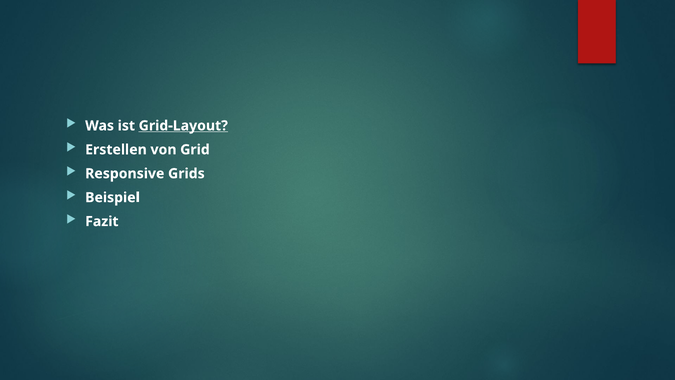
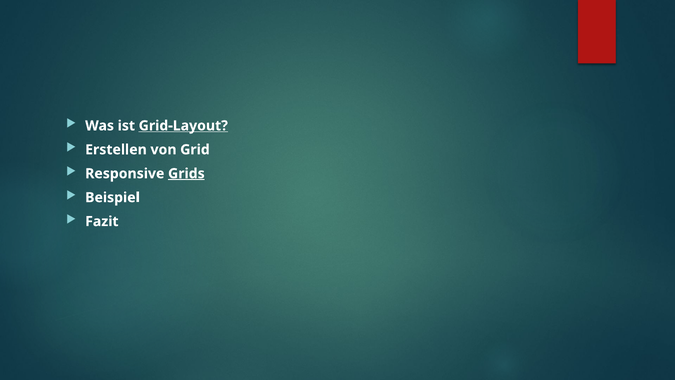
Grids underline: none -> present (186, 173)
